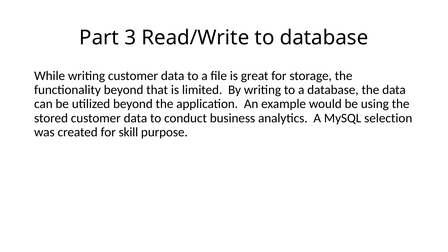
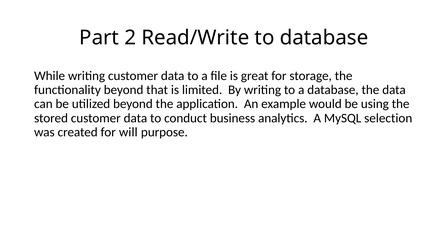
3: 3 -> 2 (130, 38)
skill: skill -> will (128, 132)
